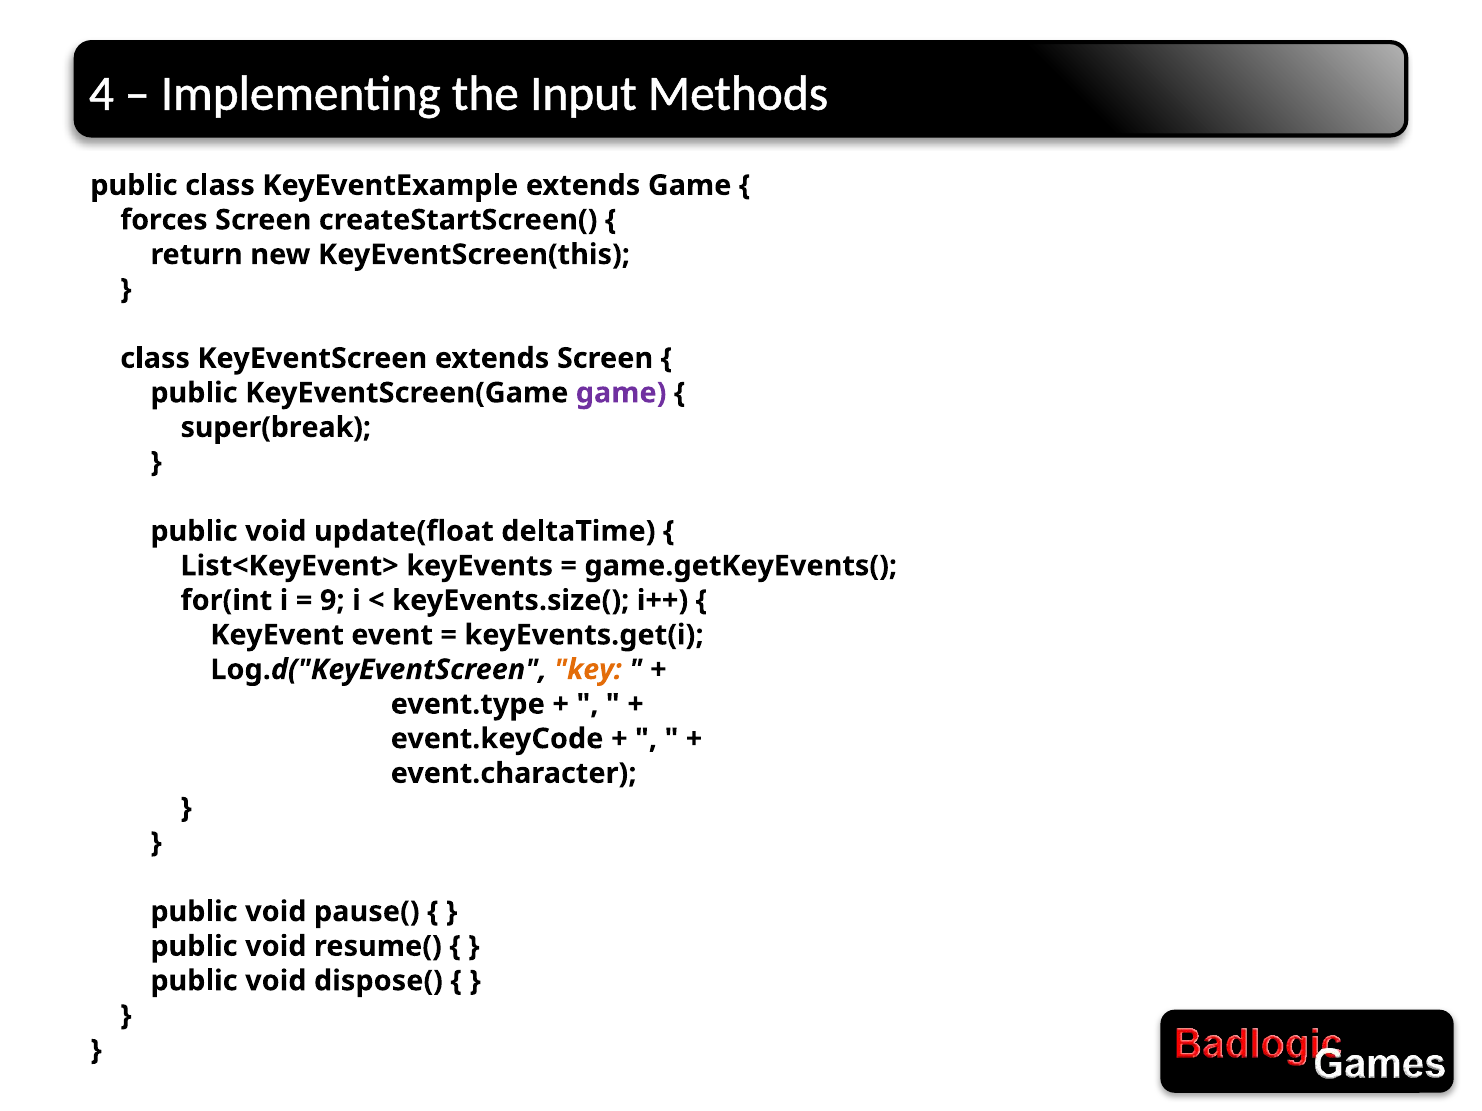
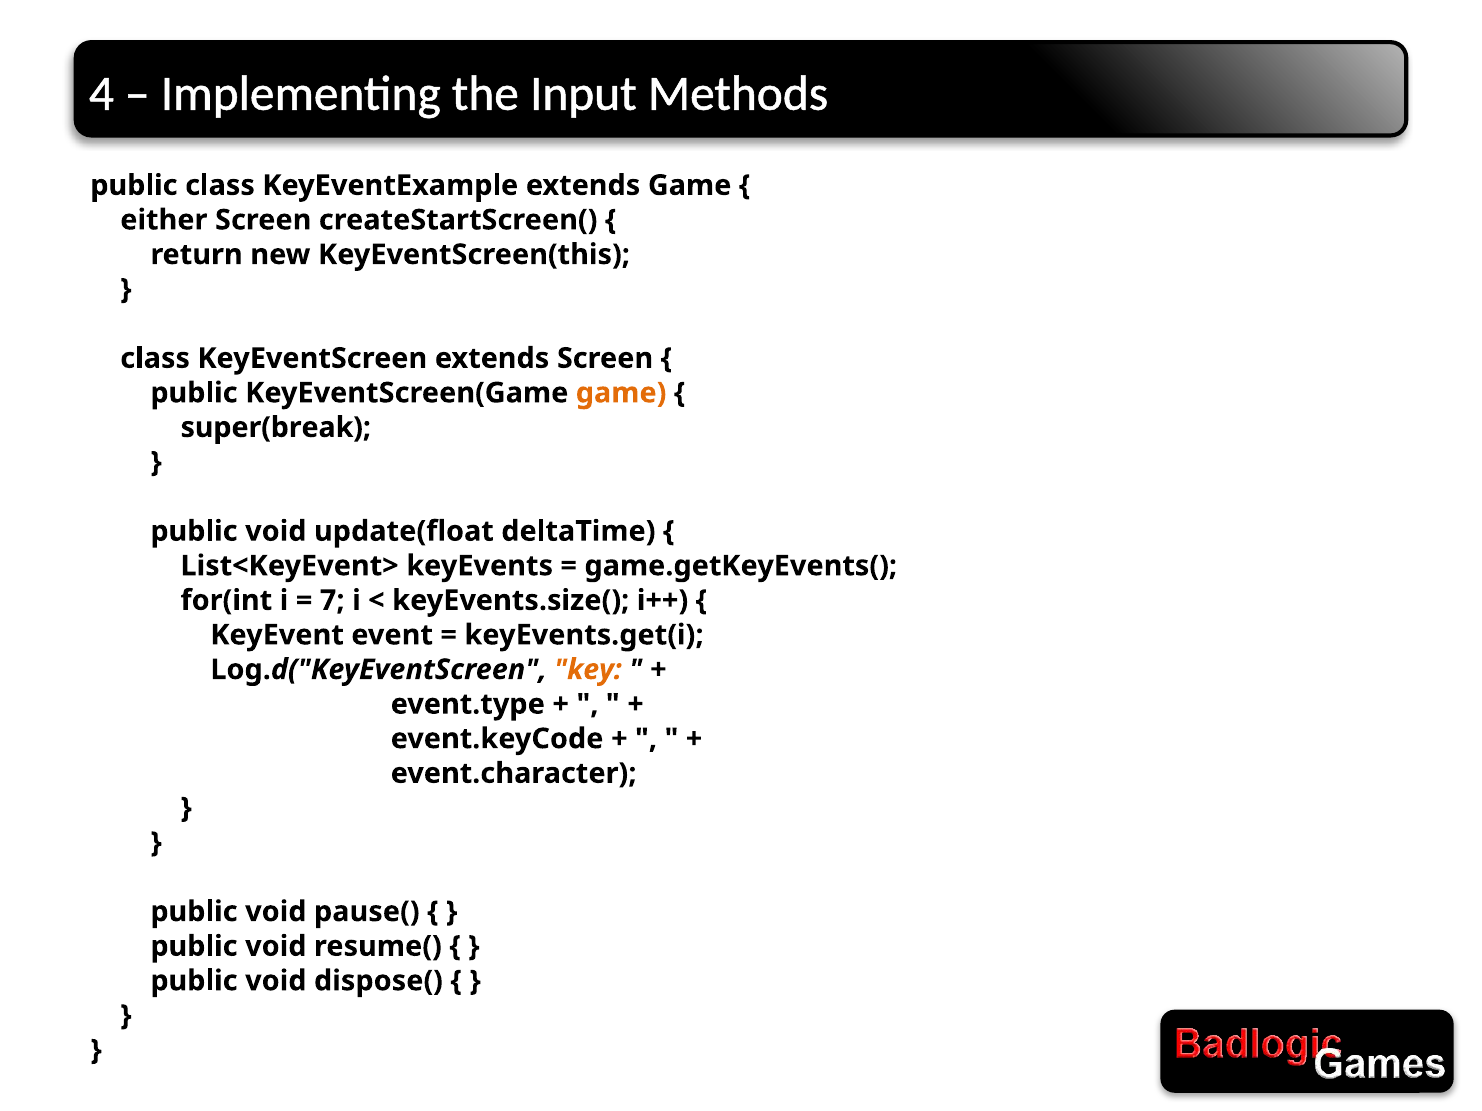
forces: forces -> either (164, 220)
game colour: purple -> orange (621, 393)
9: 9 -> 7 (332, 601)
